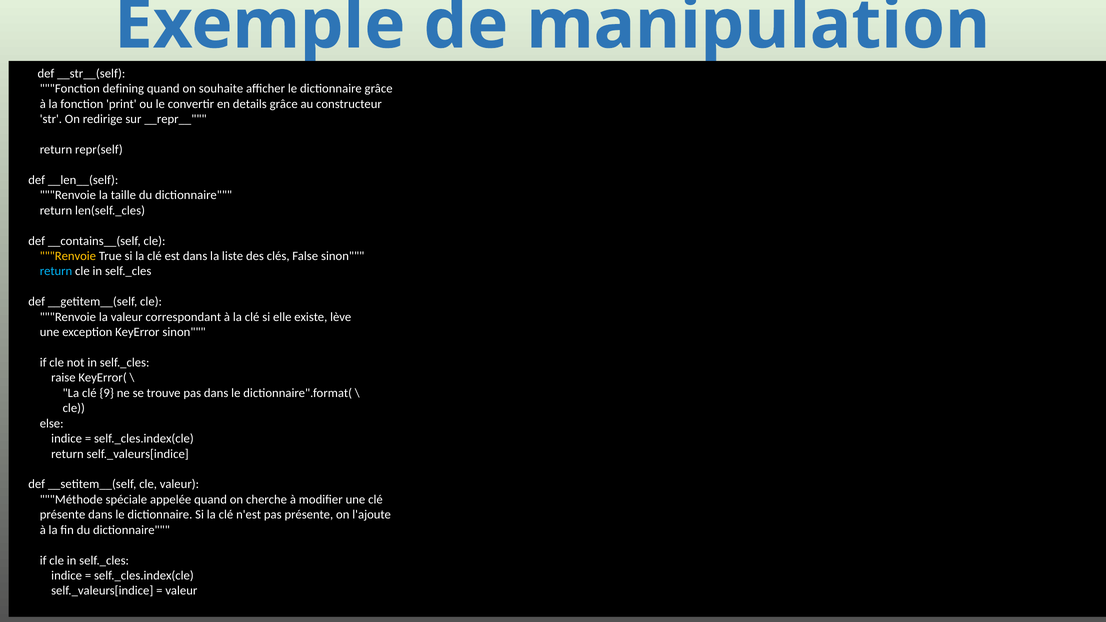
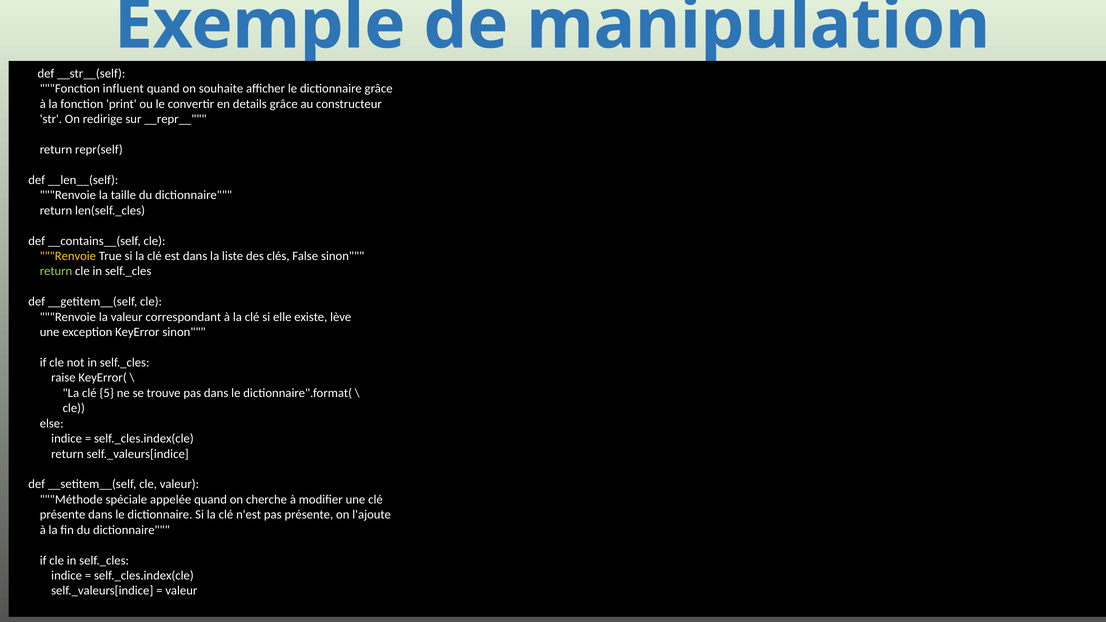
defining: defining -> influent (123, 89)
return colour: light blue -> light green (56, 271)
9: 9 -> 5 (107, 393)
